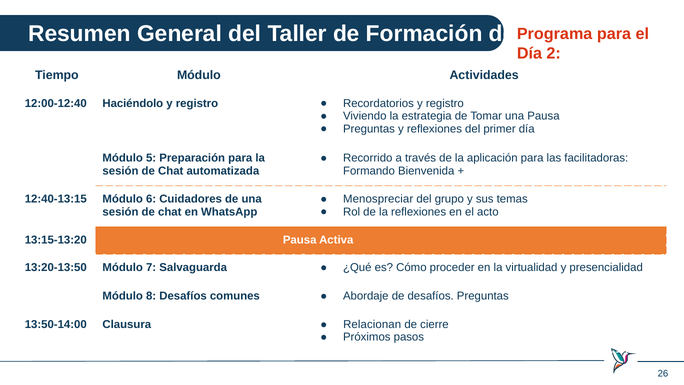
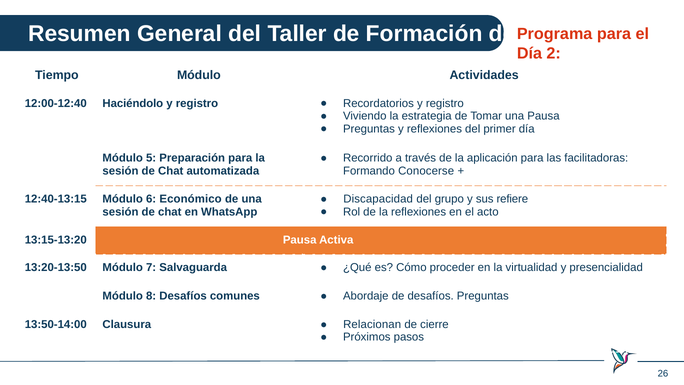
Bienvenida: Bienvenida -> Conocerse (426, 171)
Cuidadores: Cuidadores -> Económico (191, 199)
Menospreciar: Menospreciar -> Discapacidad (378, 199)
temas: temas -> refiere (512, 199)
